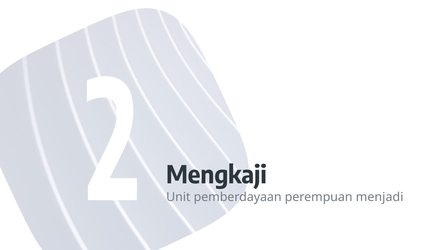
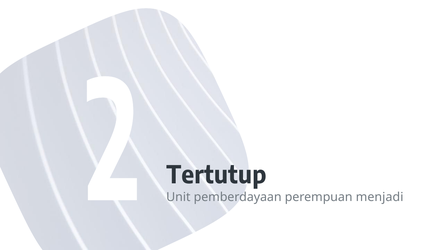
Mengkaji: Mengkaji -> Tertutup (216, 175)
